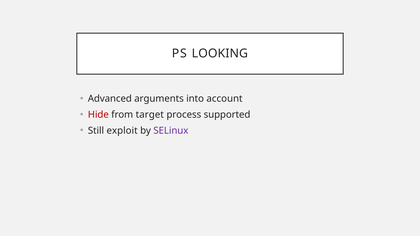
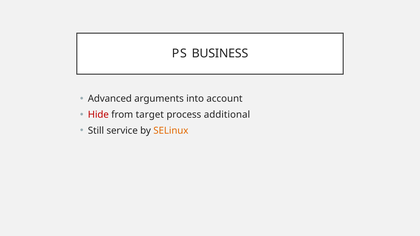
LOOKING: LOOKING -> BUSINESS (220, 54)
supported: supported -> additional (227, 115)
exploit: exploit -> service (122, 131)
SELinux colour: purple -> orange (171, 131)
